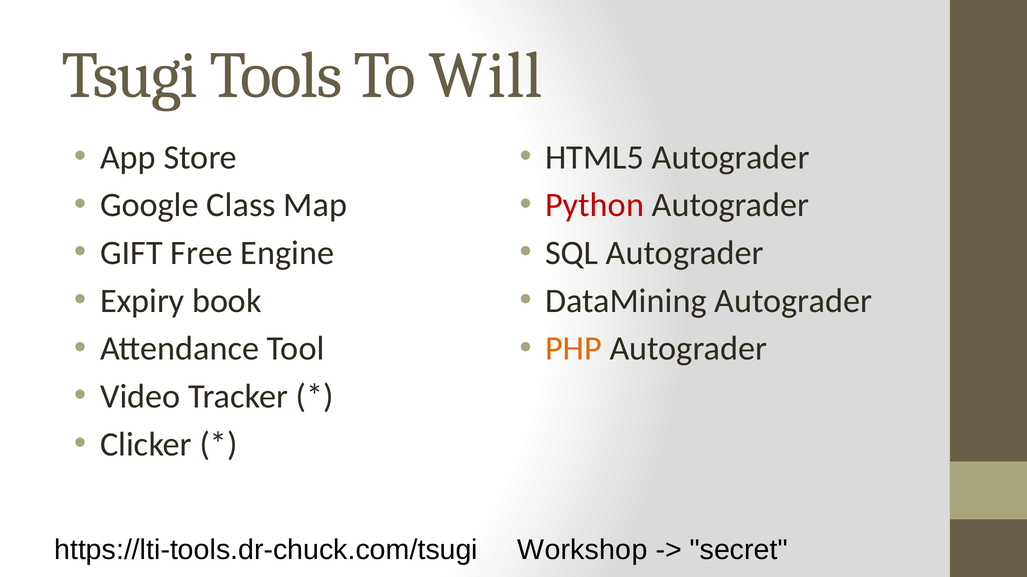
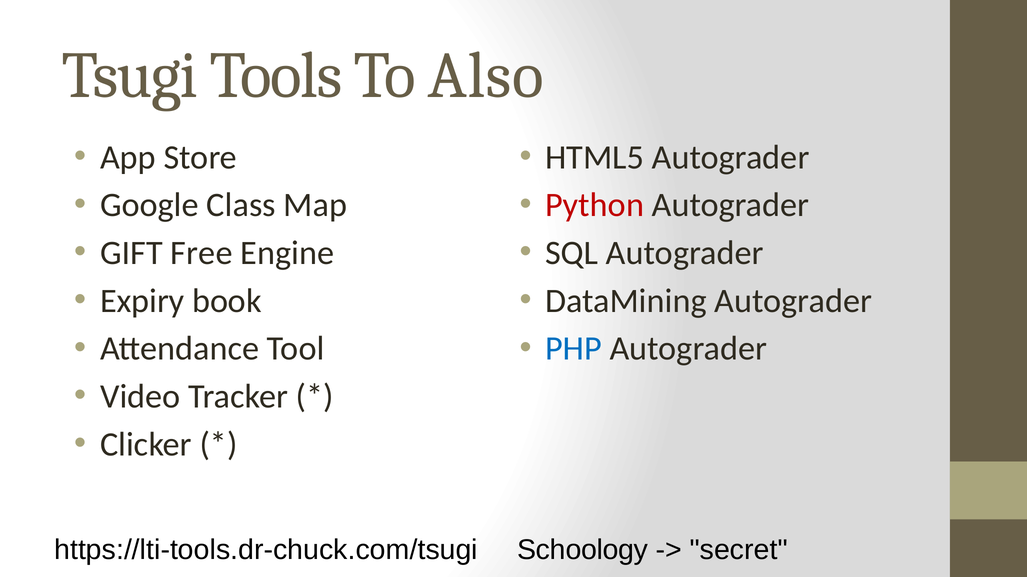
Will: Will -> Also (486, 76)
PHP colour: orange -> blue (573, 349)
Workshop: Workshop -> Schoology (583, 551)
